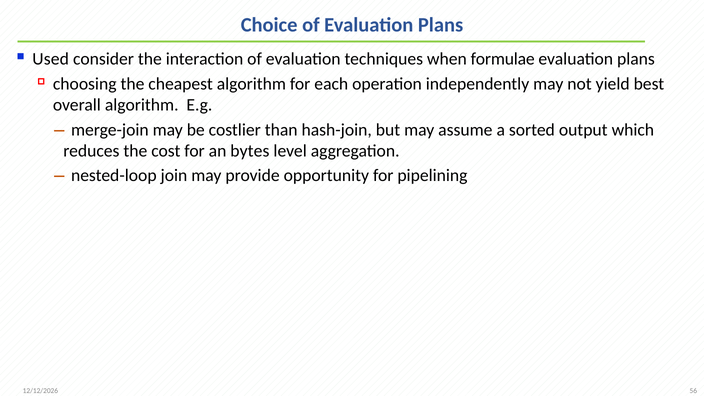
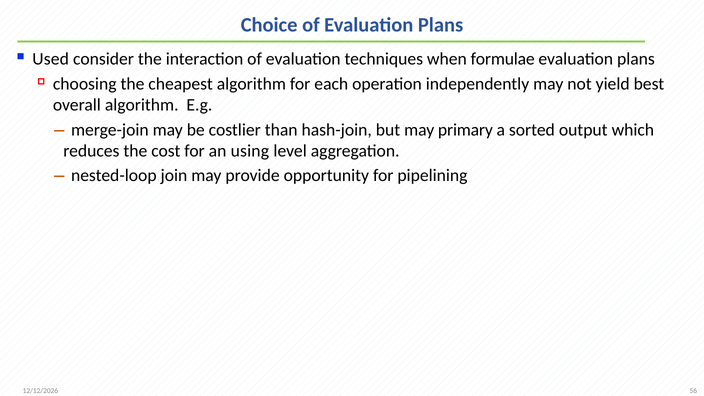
assume: assume -> primary (465, 130)
bytes: bytes -> using (250, 151)
